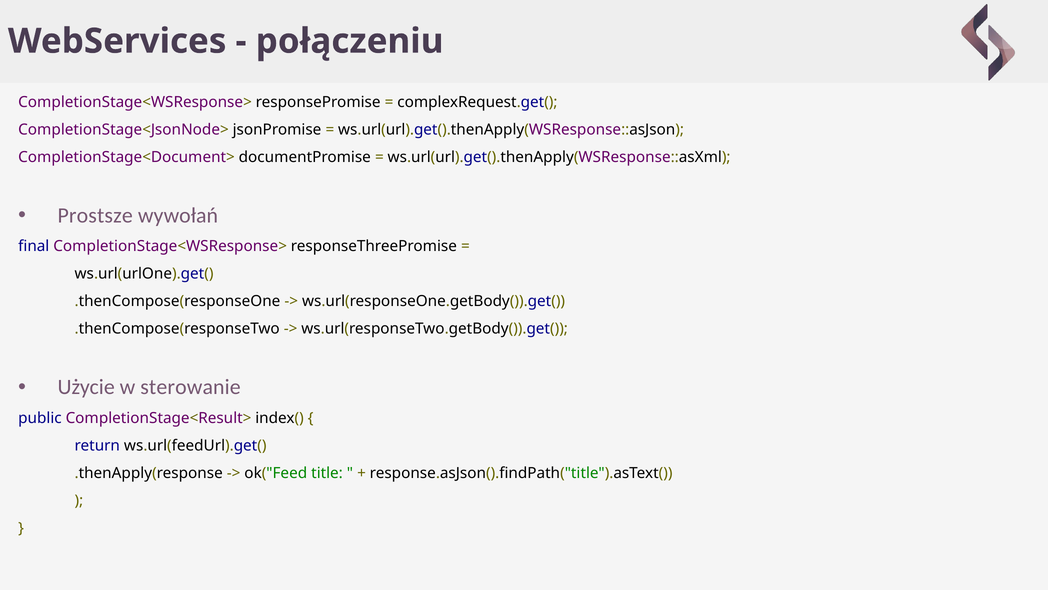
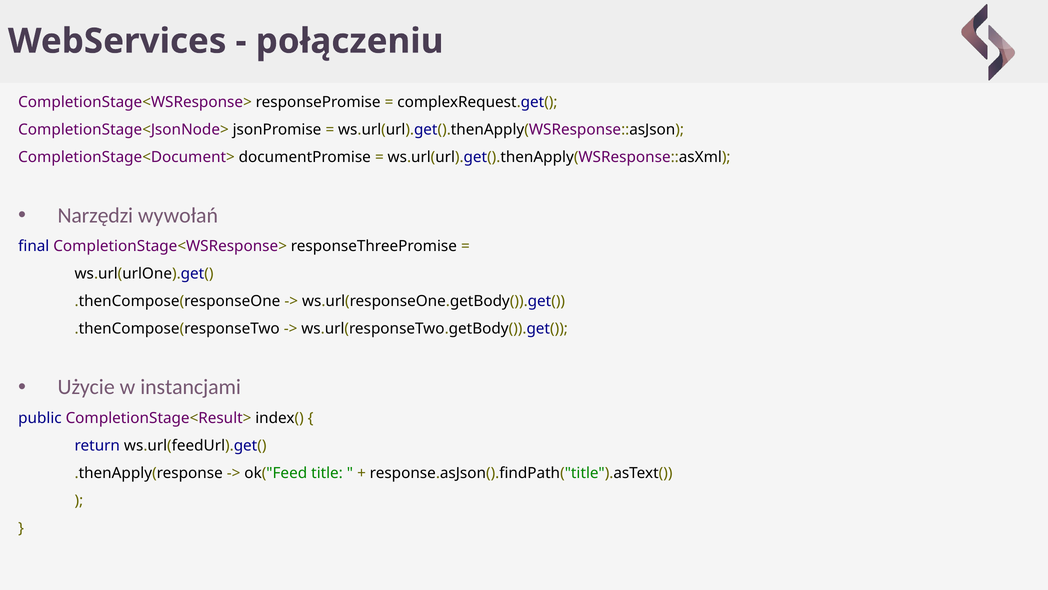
Prostsze: Prostsze -> Narzędzi (95, 215)
sterowanie: sterowanie -> instancjami (191, 387)
